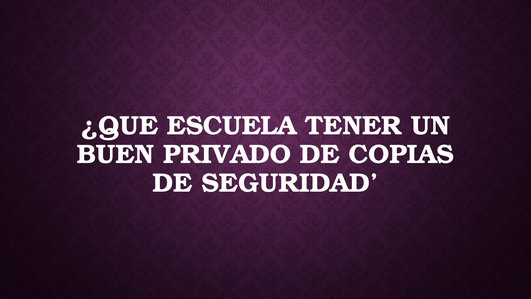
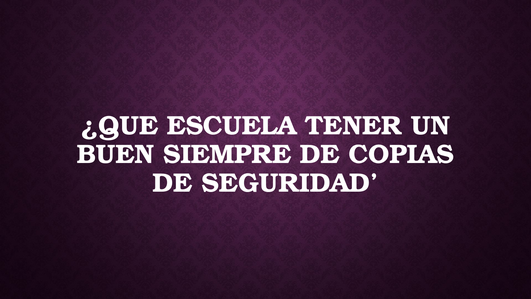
PRIVADO: PRIVADO -> SIEMPRE (227, 154)
